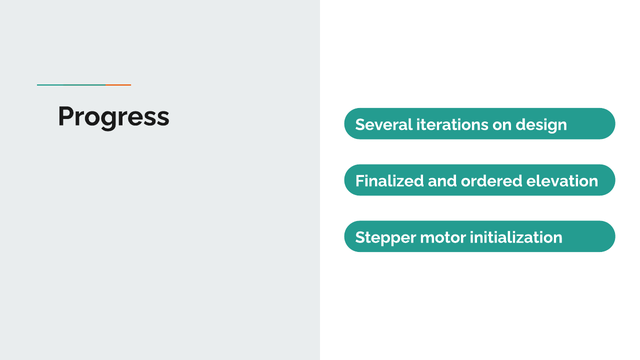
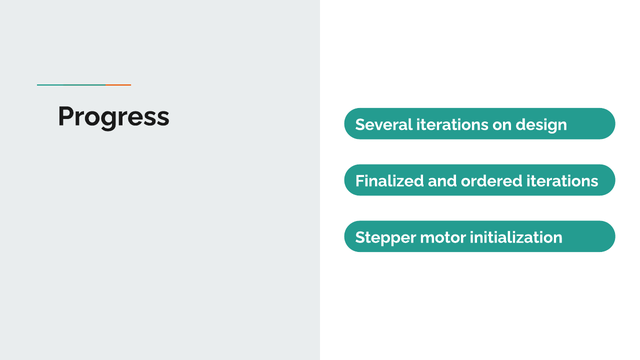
ordered elevation: elevation -> iterations (562, 181)
